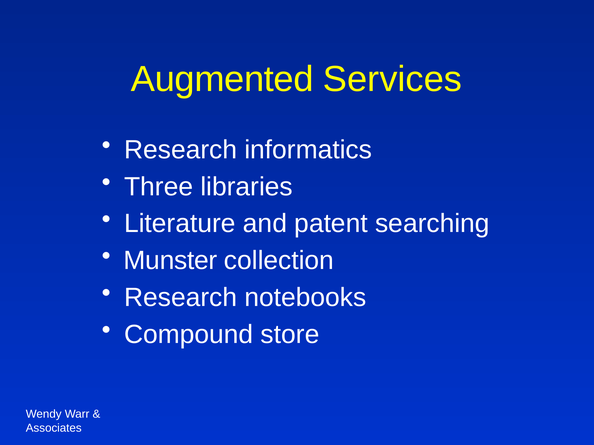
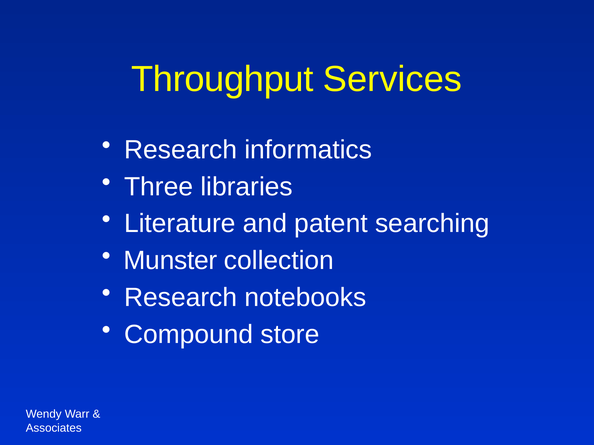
Augmented: Augmented -> Throughput (222, 79)
